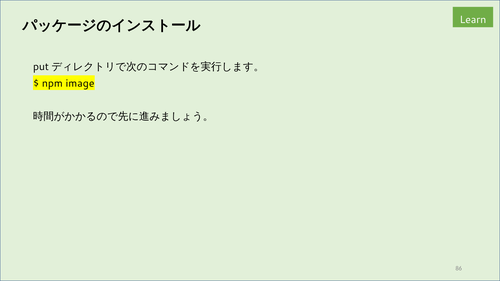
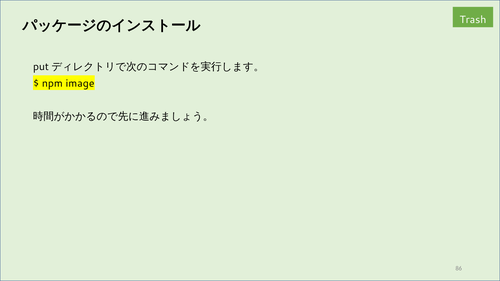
Learn: Learn -> Trash (473, 20)
